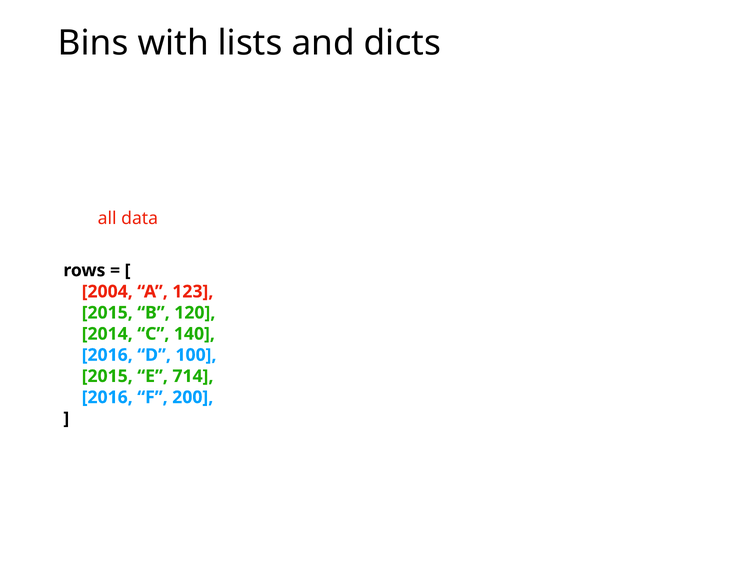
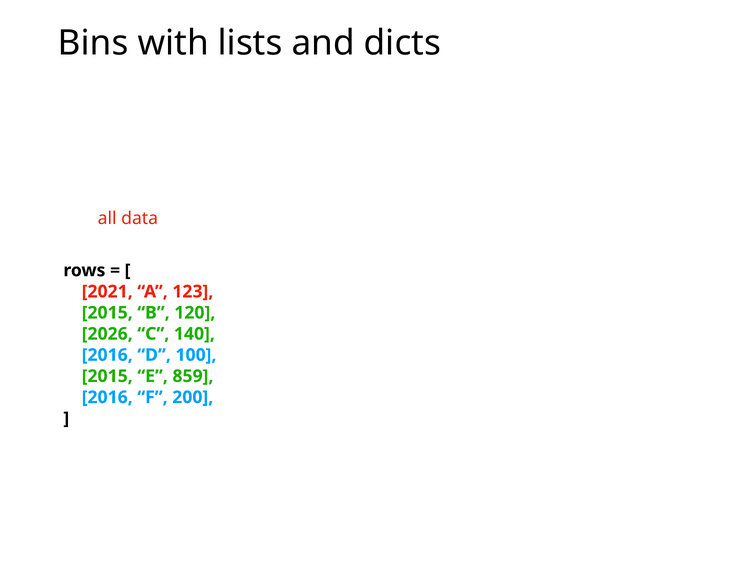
2004: 2004 -> 2021 (107, 291)
2014: 2014 -> 2026 (107, 333)
714: 714 -> 859 (193, 376)
